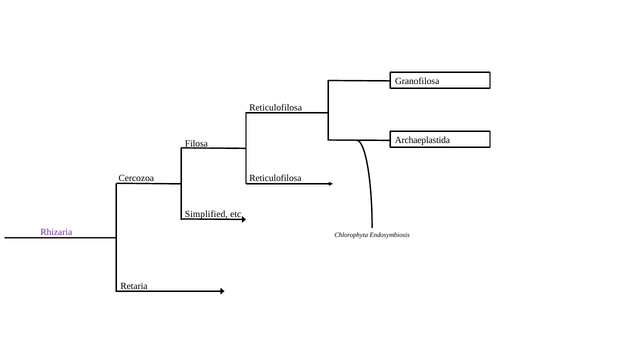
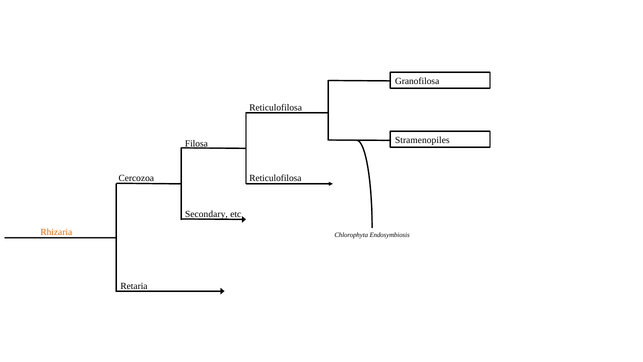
Archaeplastida: Archaeplastida -> Stramenopiles (422, 140)
Simplified: Simplified -> Secondary (206, 214)
Rhizaria colour: purple -> orange (56, 232)
